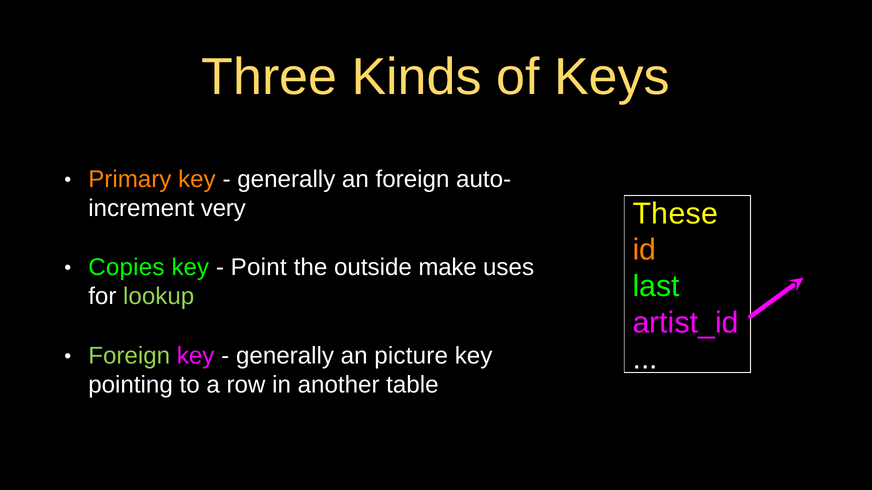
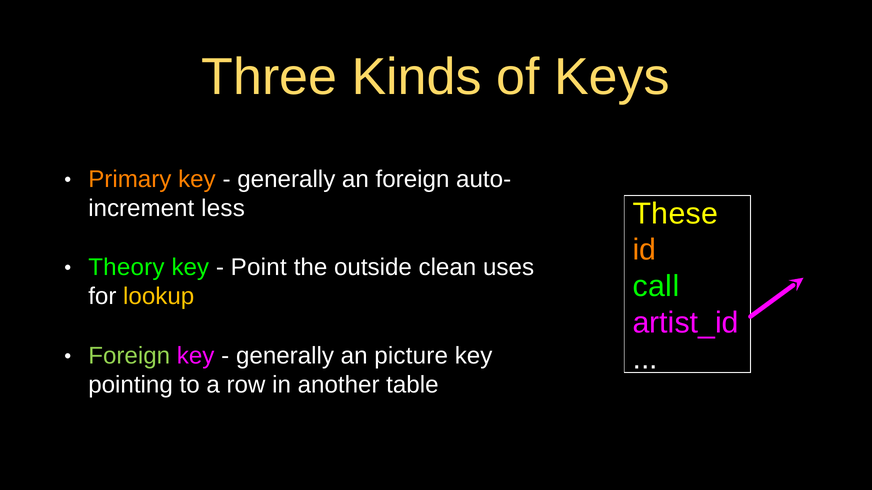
very: very -> less (223, 208)
Copies: Copies -> Theory (126, 268)
make: make -> clean (447, 268)
last: last -> call (656, 287)
lookup colour: light green -> yellow (159, 297)
